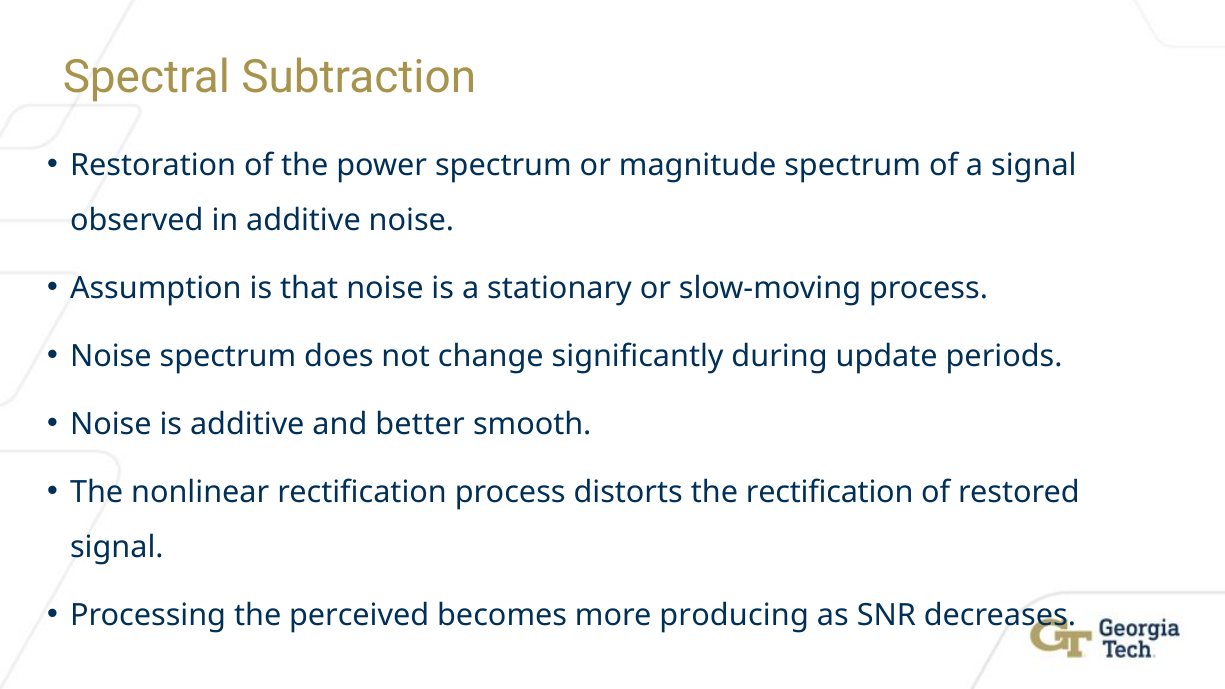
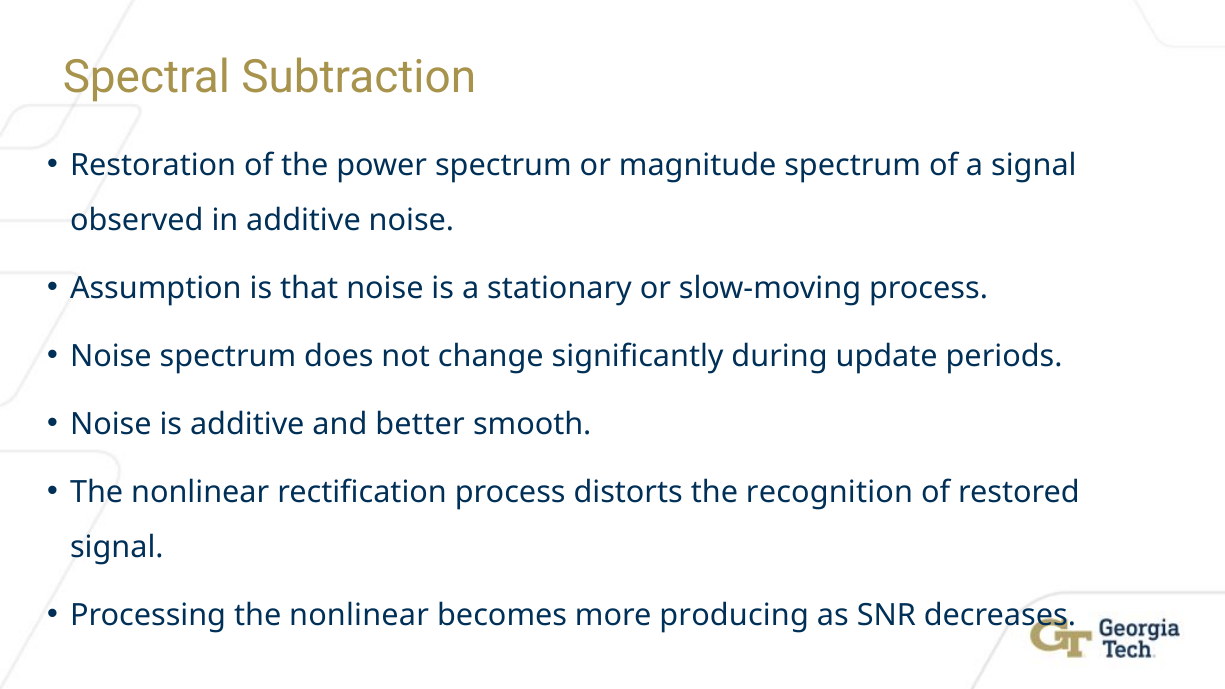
the rectification: rectification -> recognition (830, 492)
Processing the perceived: perceived -> nonlinear (359, 615)
